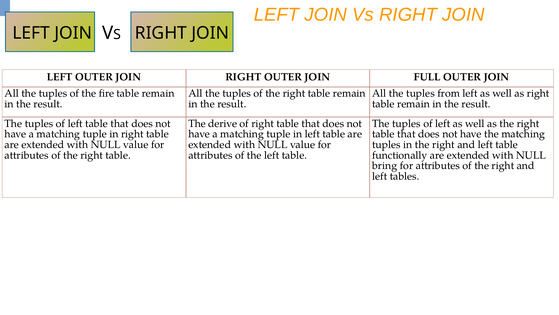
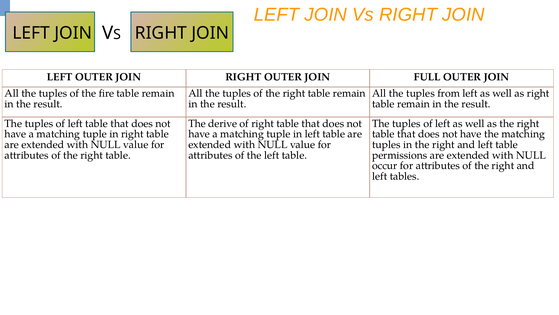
functionally: functionally -> permissions (400, 155)
bring: bring -> occur (385, 166)
